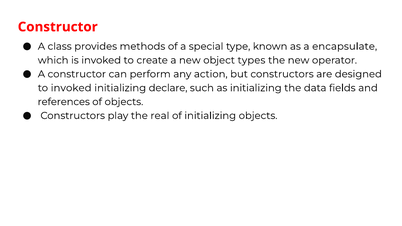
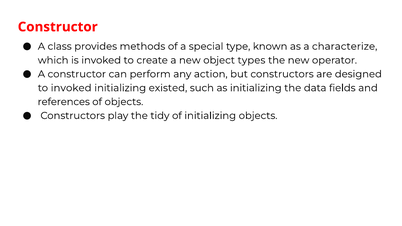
encapsulate: encapsulate -> characterize (345, 46)
declare: declare -> existed (168, 88)
real: real -> tidy (160, 116)
